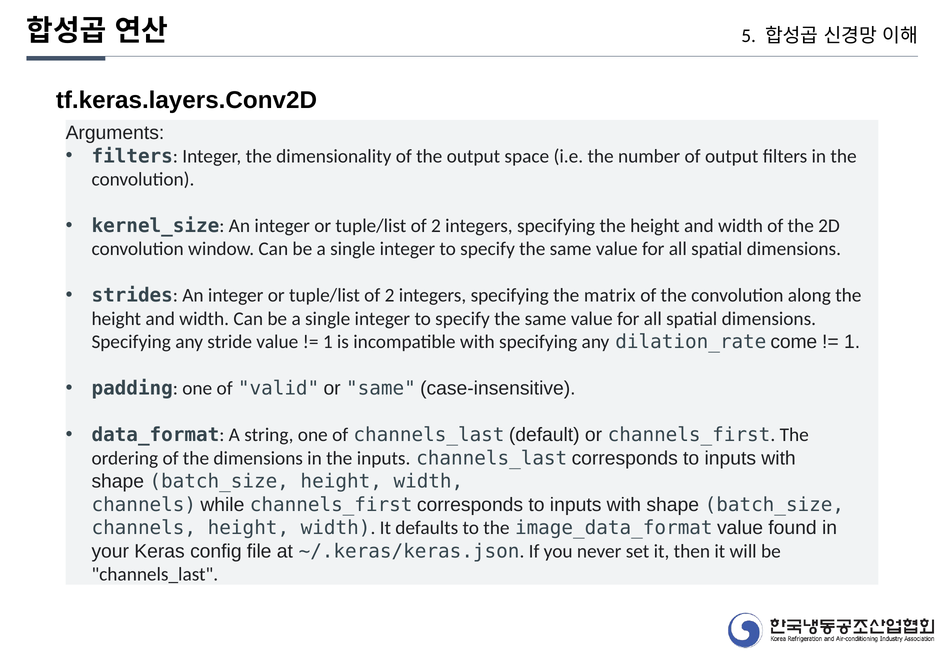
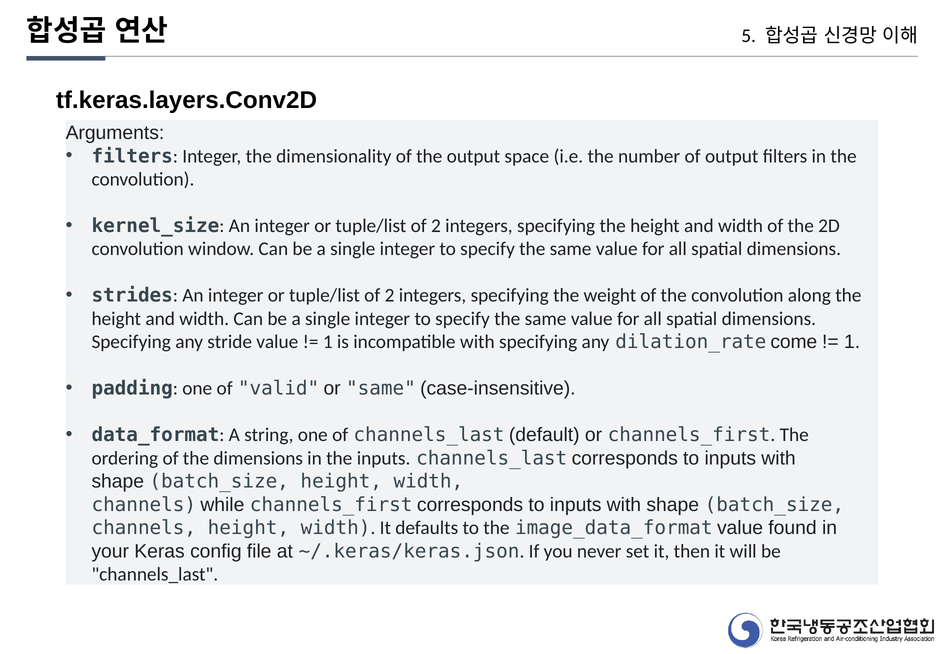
matrix: matrix -> weight (610, 295)
